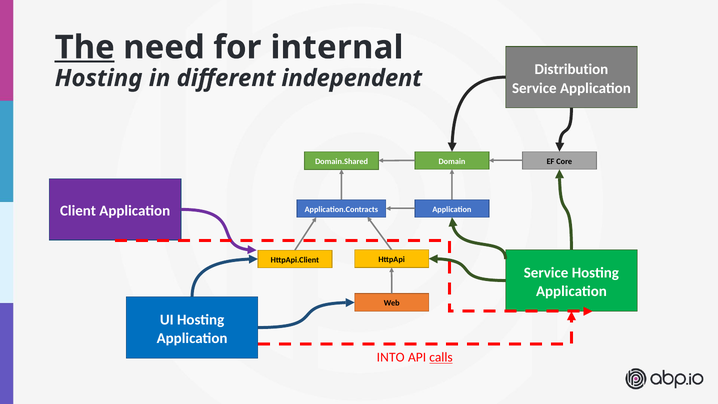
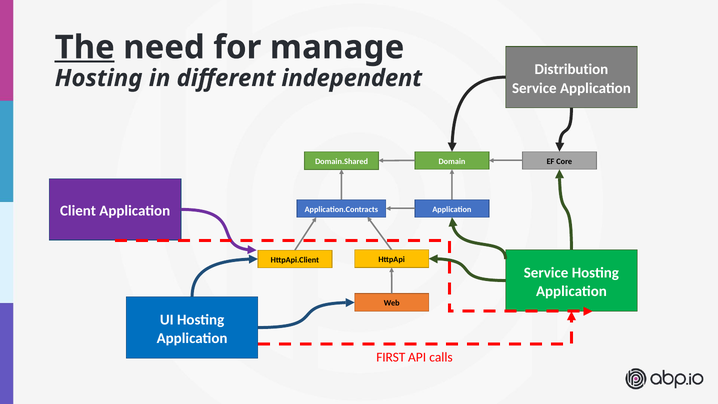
internal: internal -> manage (337, 47)
INTO: INTO -> FIRST (391, 357)
calls underline: present -> none (441, 357)
